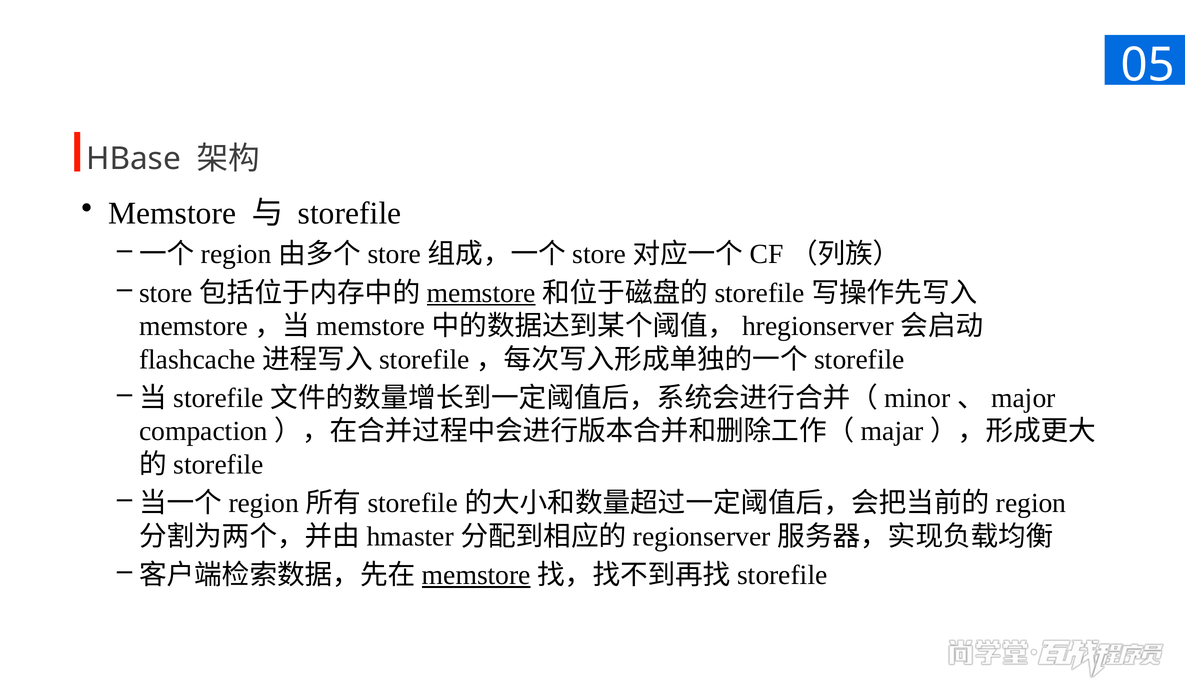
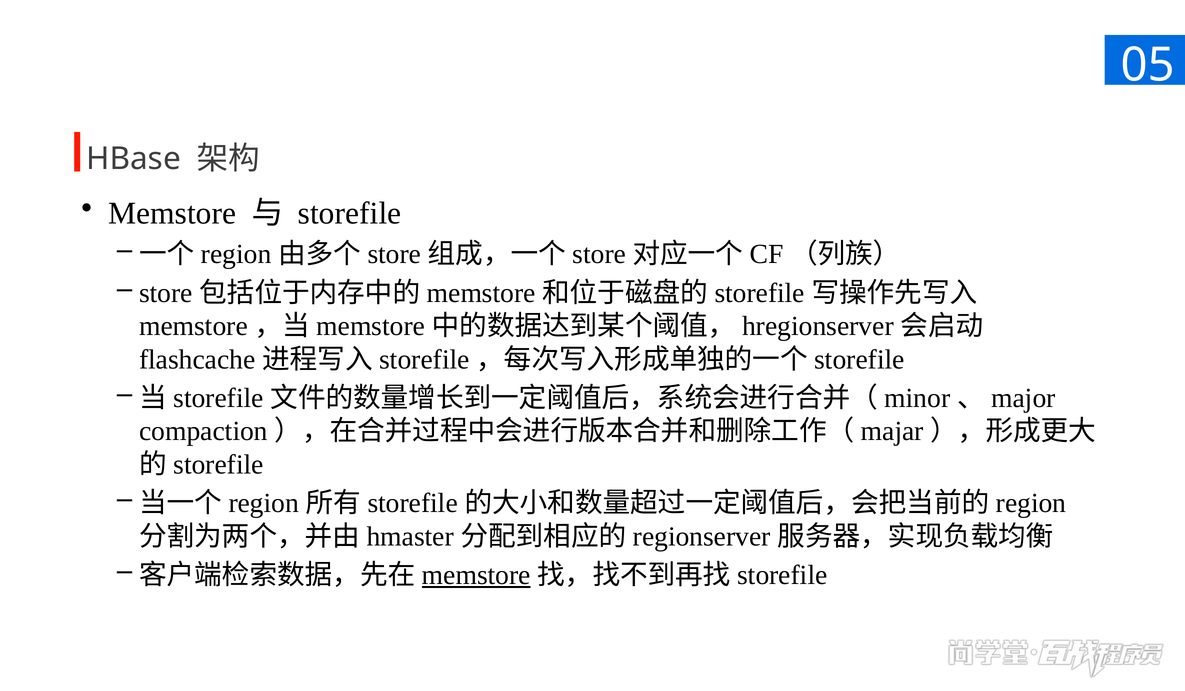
memstore underline: present -> none (481, 293)
